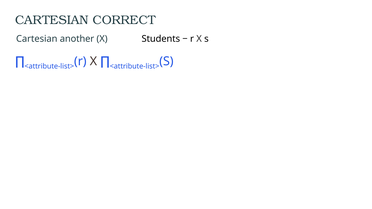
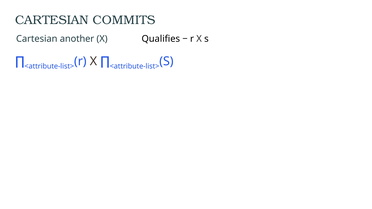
CORRECT: CORRECT -> COMMITS (124, 20)
Students: Students -> Qualifies (161, 39)
